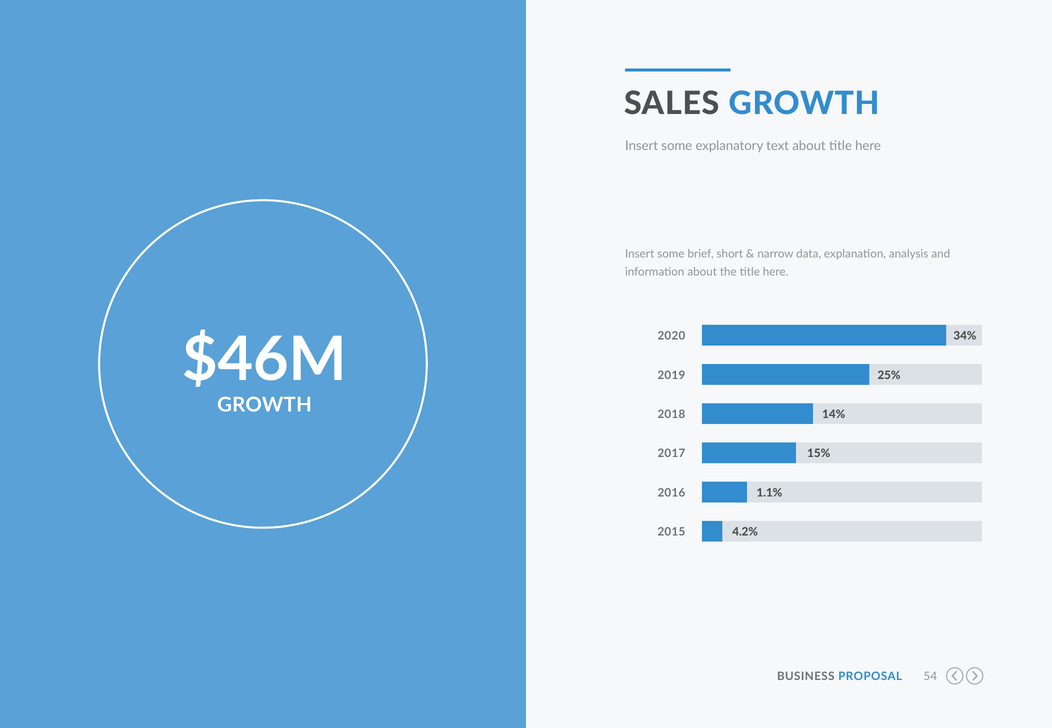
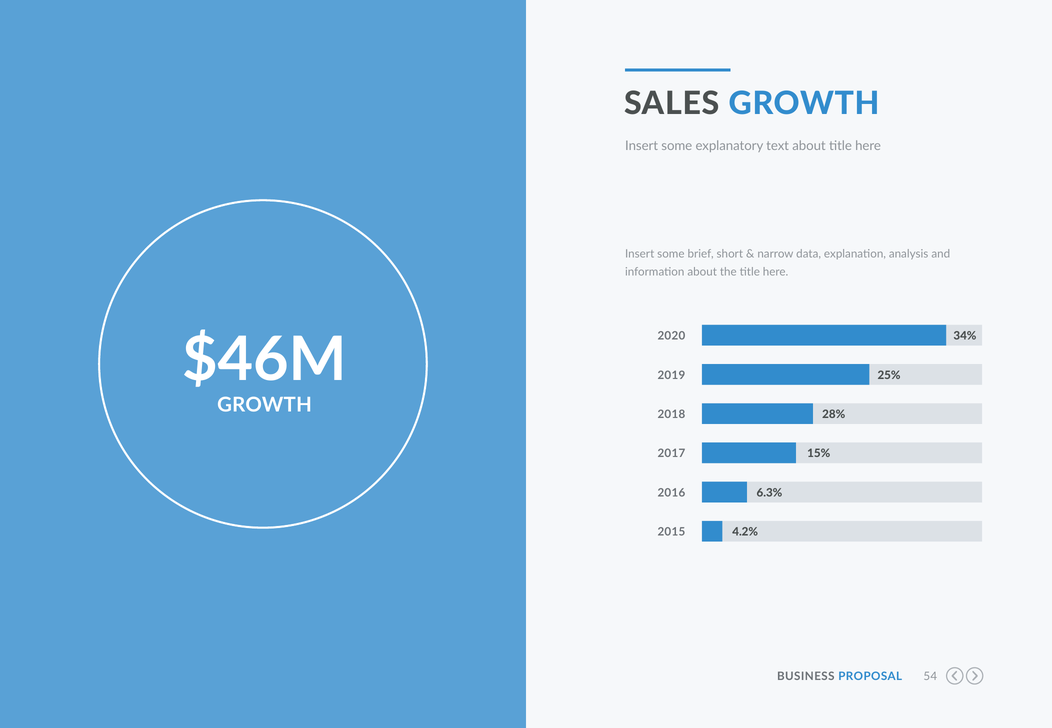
14%: 14% -> 28% (834, 415)
1.1%: 1.1% -> 6.3% (769, 493)
